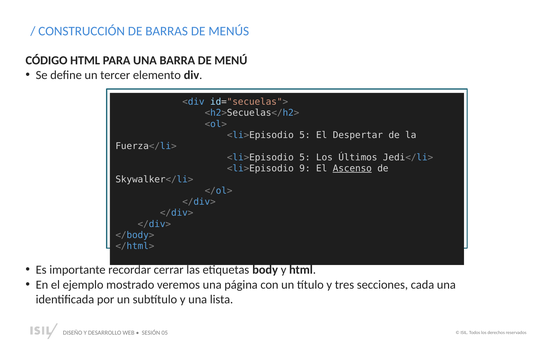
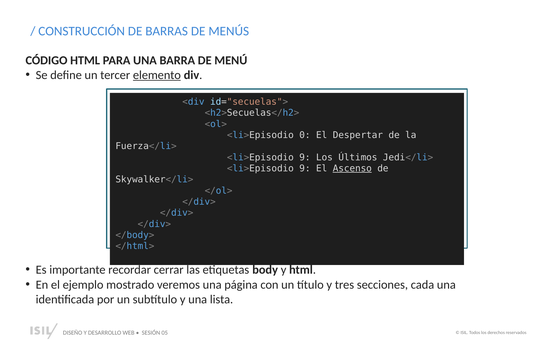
elemento underline: none -> present (157, 75)
5: 5 -> 0 (305, 135)
5: 5 -> 9 (305, 158)
